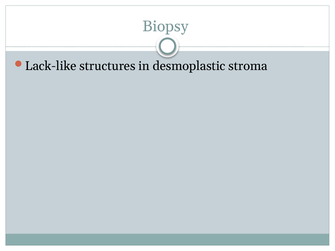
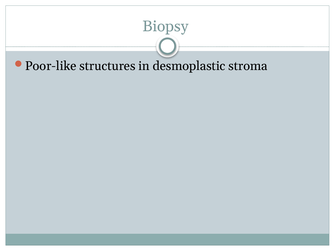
Lack-like: Lack-like -> Poor-like (51, 66)
